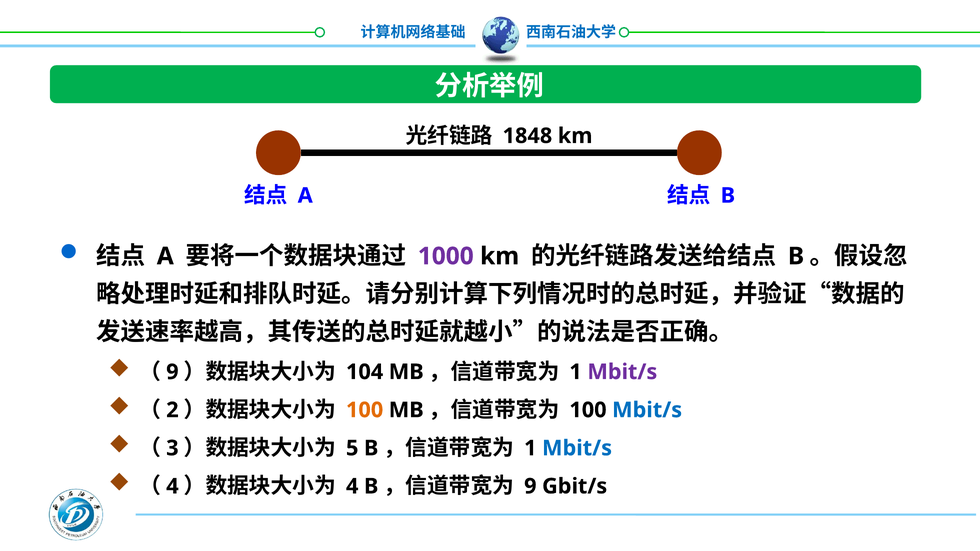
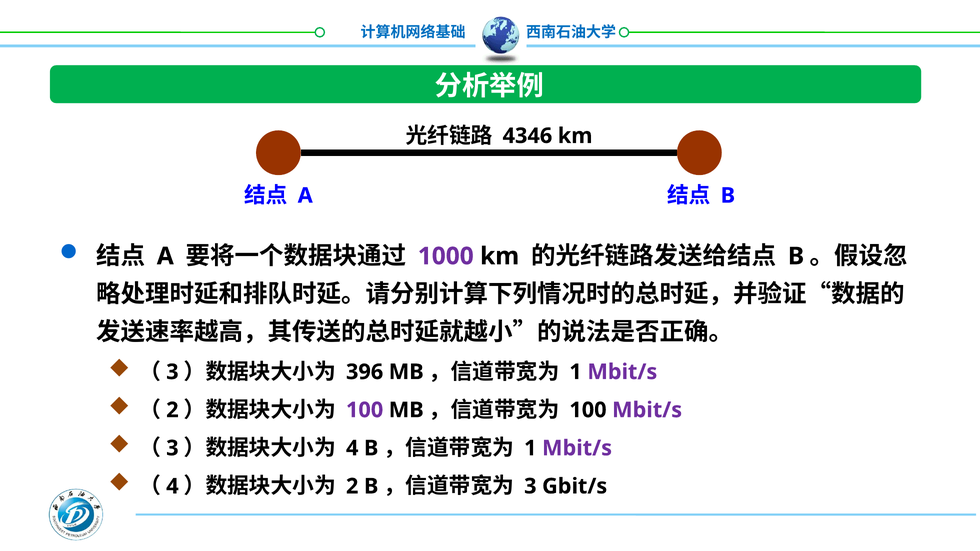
1848: 1848 -> 4346 (527, 136)
9: 9 -> 3 (172, 372)
104: 104 -> 396 (365, 372)
100 colour: orange -> purple (365, 410)
Mbit/s colour: blue -> purple (647, 410)
5: 5 -> 4 (352, 448)
Mbit/s colour: blue -> purple (577, 448)
4: 4 -> 2 (352, 486)
9: 9 -> 3 (530, 486)
